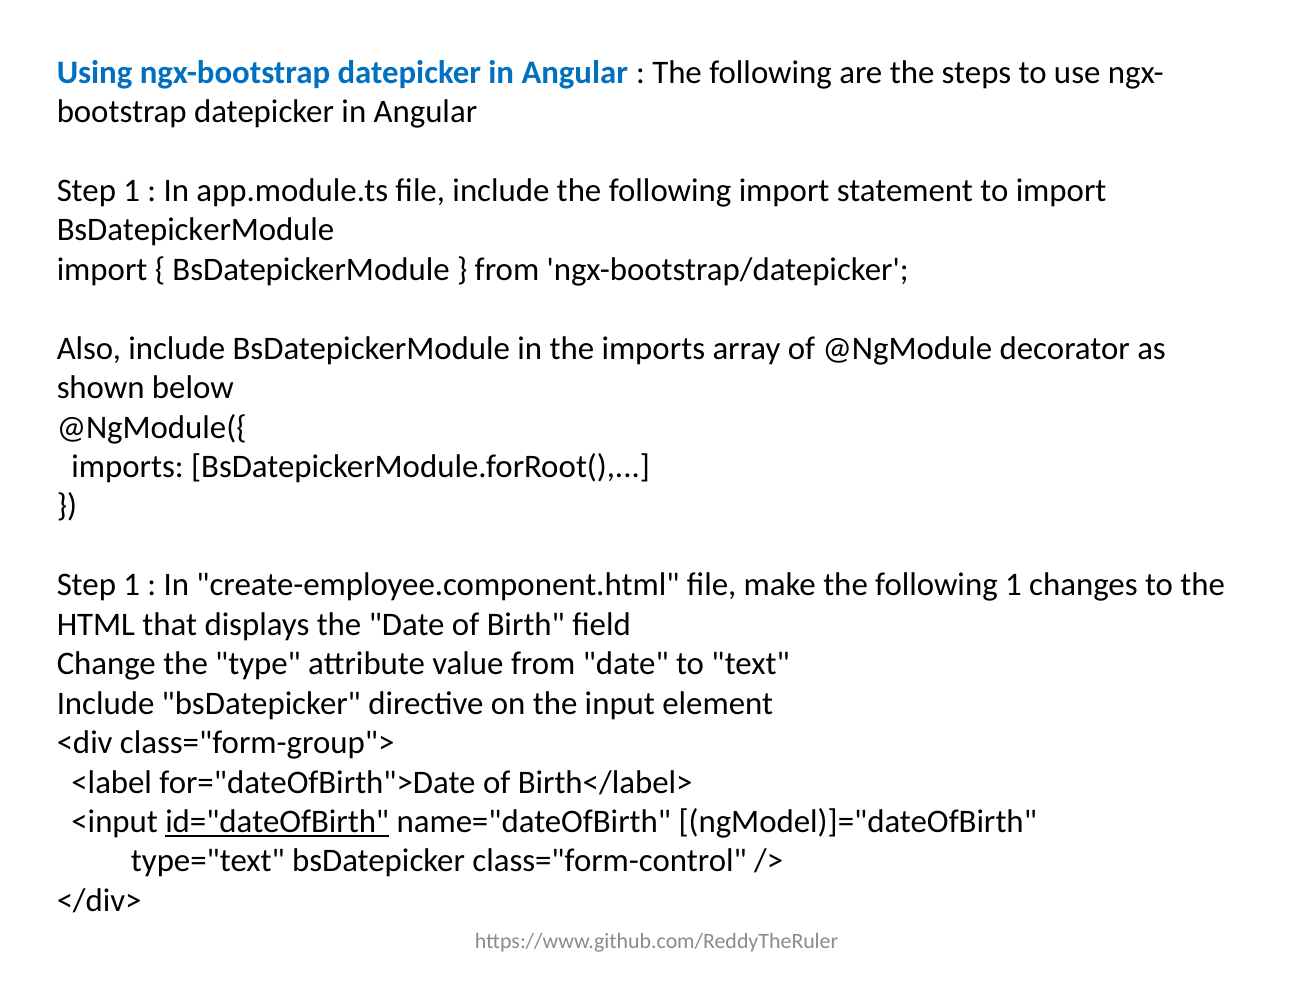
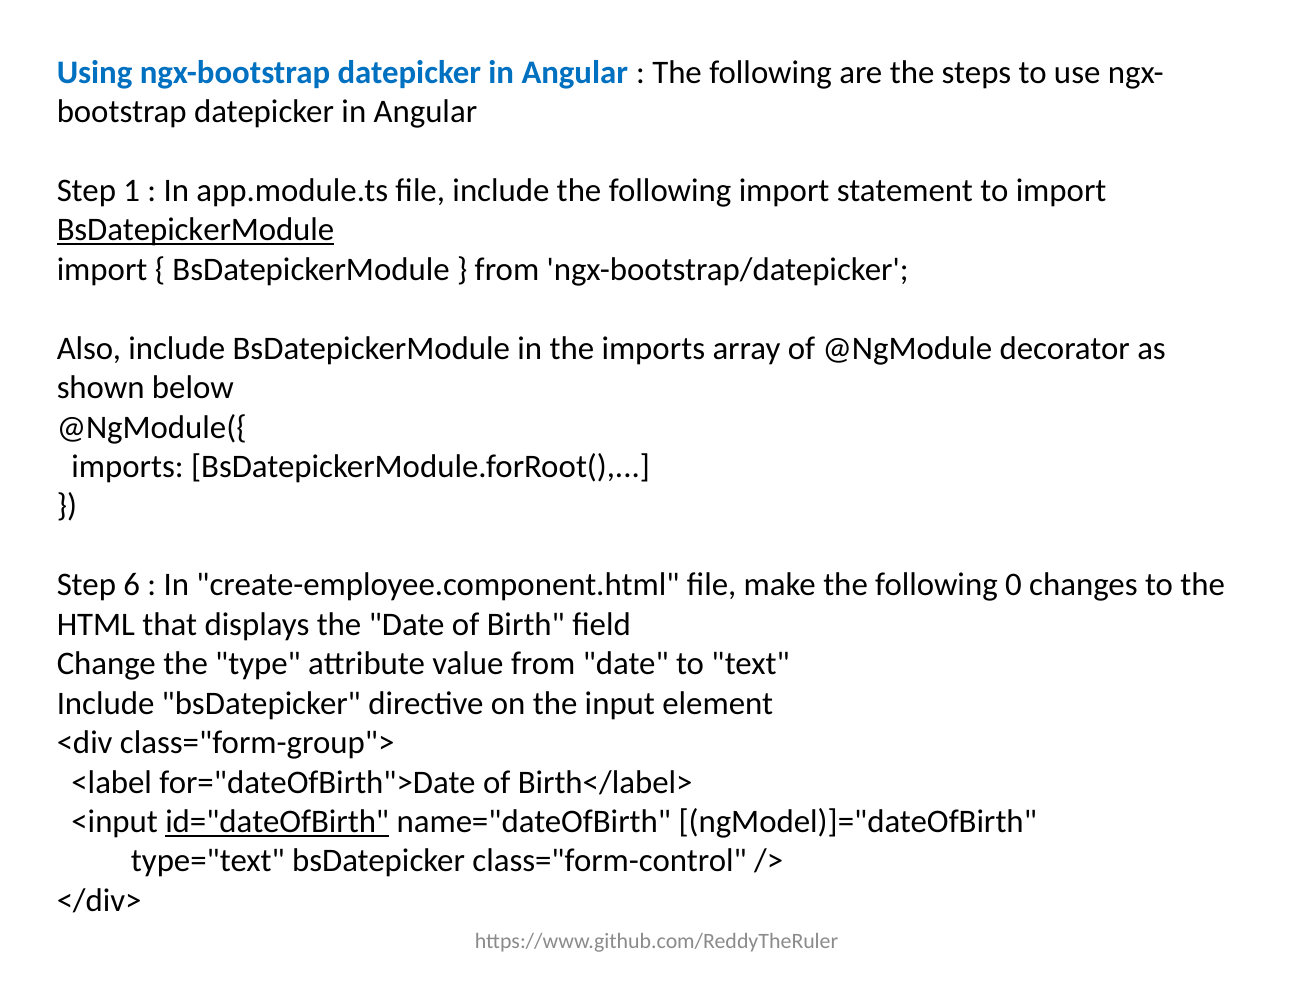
BsDatepickerModule underline: none -> present (195, 230)
1: 1 -> 6 (132, 585)
following 1: 1 -> 0 (1013, 585)
